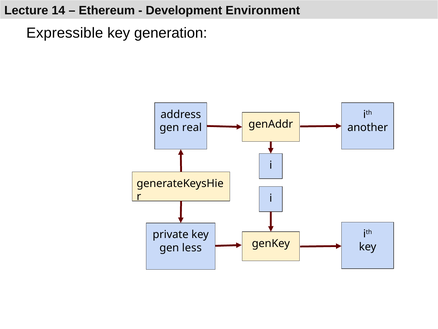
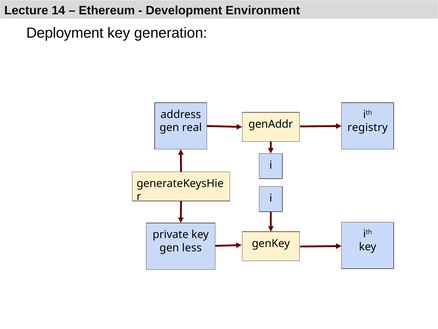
Expressible: Expressible -> Deployment (65, 33)
another: another -> registry (368, 127)
